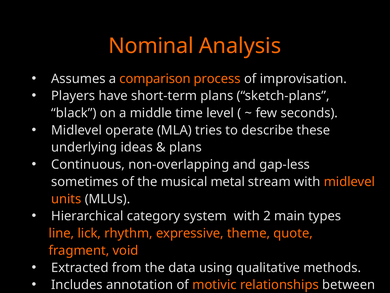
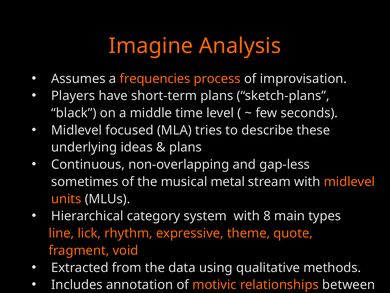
Nominal: Nominal -> Imagine (151, 46)
comparison: comparison -> frequencies (155, 79)
operate: operate -> focused (129, 130)
2: 2 -> 8 (267, 216)
